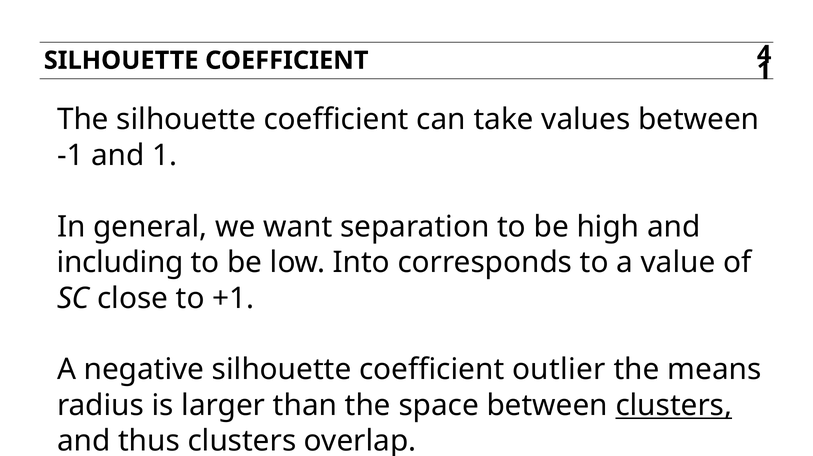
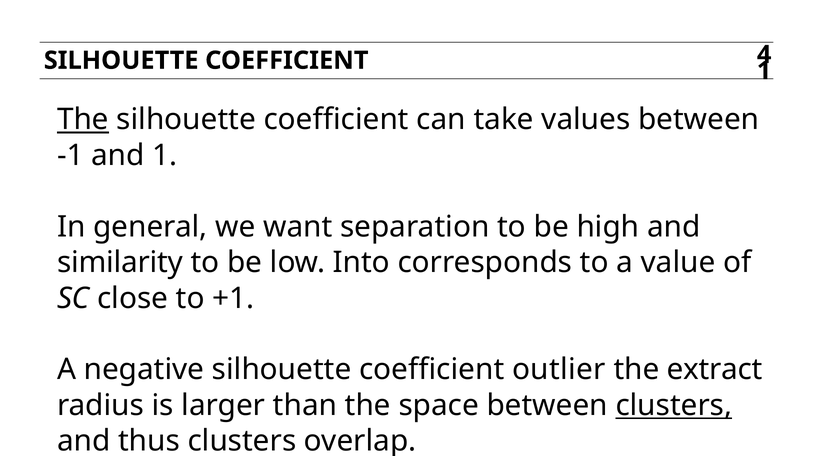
The underline: none -> present (83, 120)
including: including -> similarity (120, 263)
means: means -> extract (715, 370)
